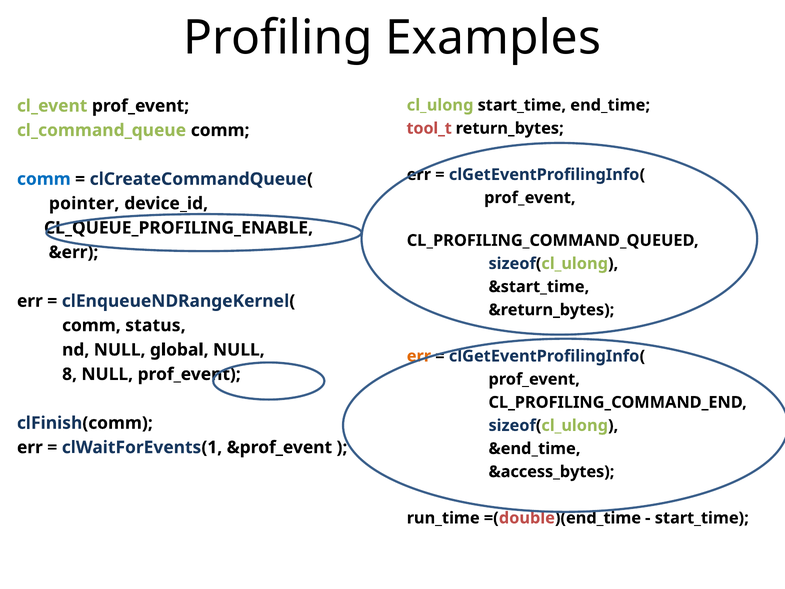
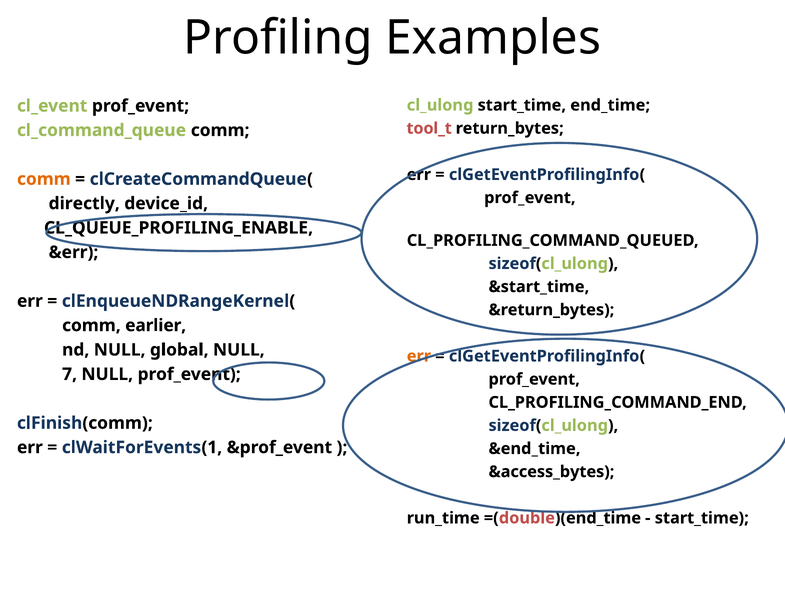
comm colour: blue -> orange (44, 179)
pointer: pointer -> directly (84, 203)
status: status -> earlier (156, 325)
8: 8 -> 7 (70, 374)
